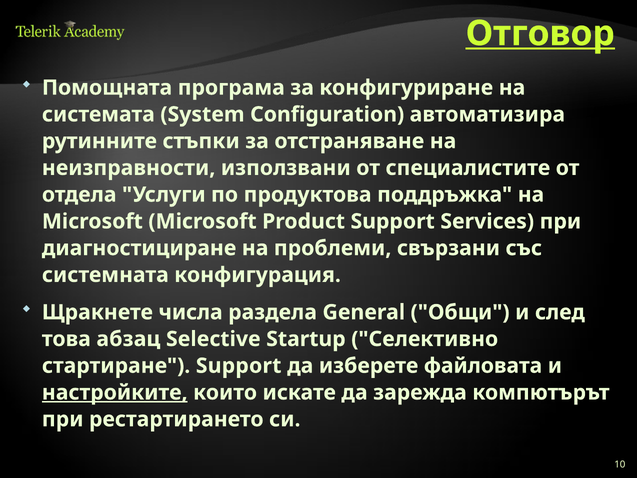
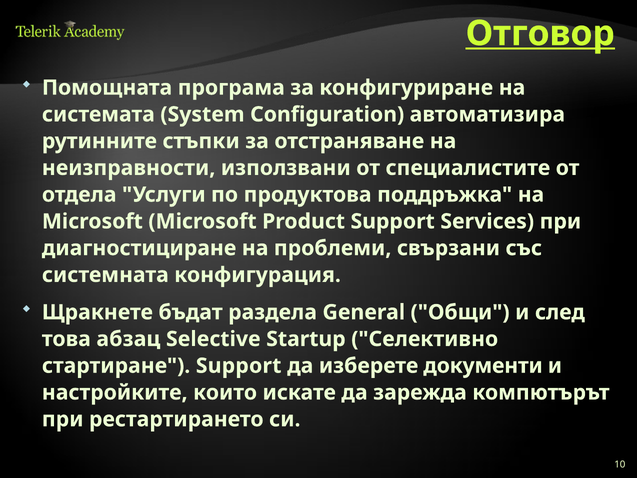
числа: числа -> бъдат (191, 312)
файловата: файловата -> документи (483, 366)
настройките underline: present -> none (115, 392)
